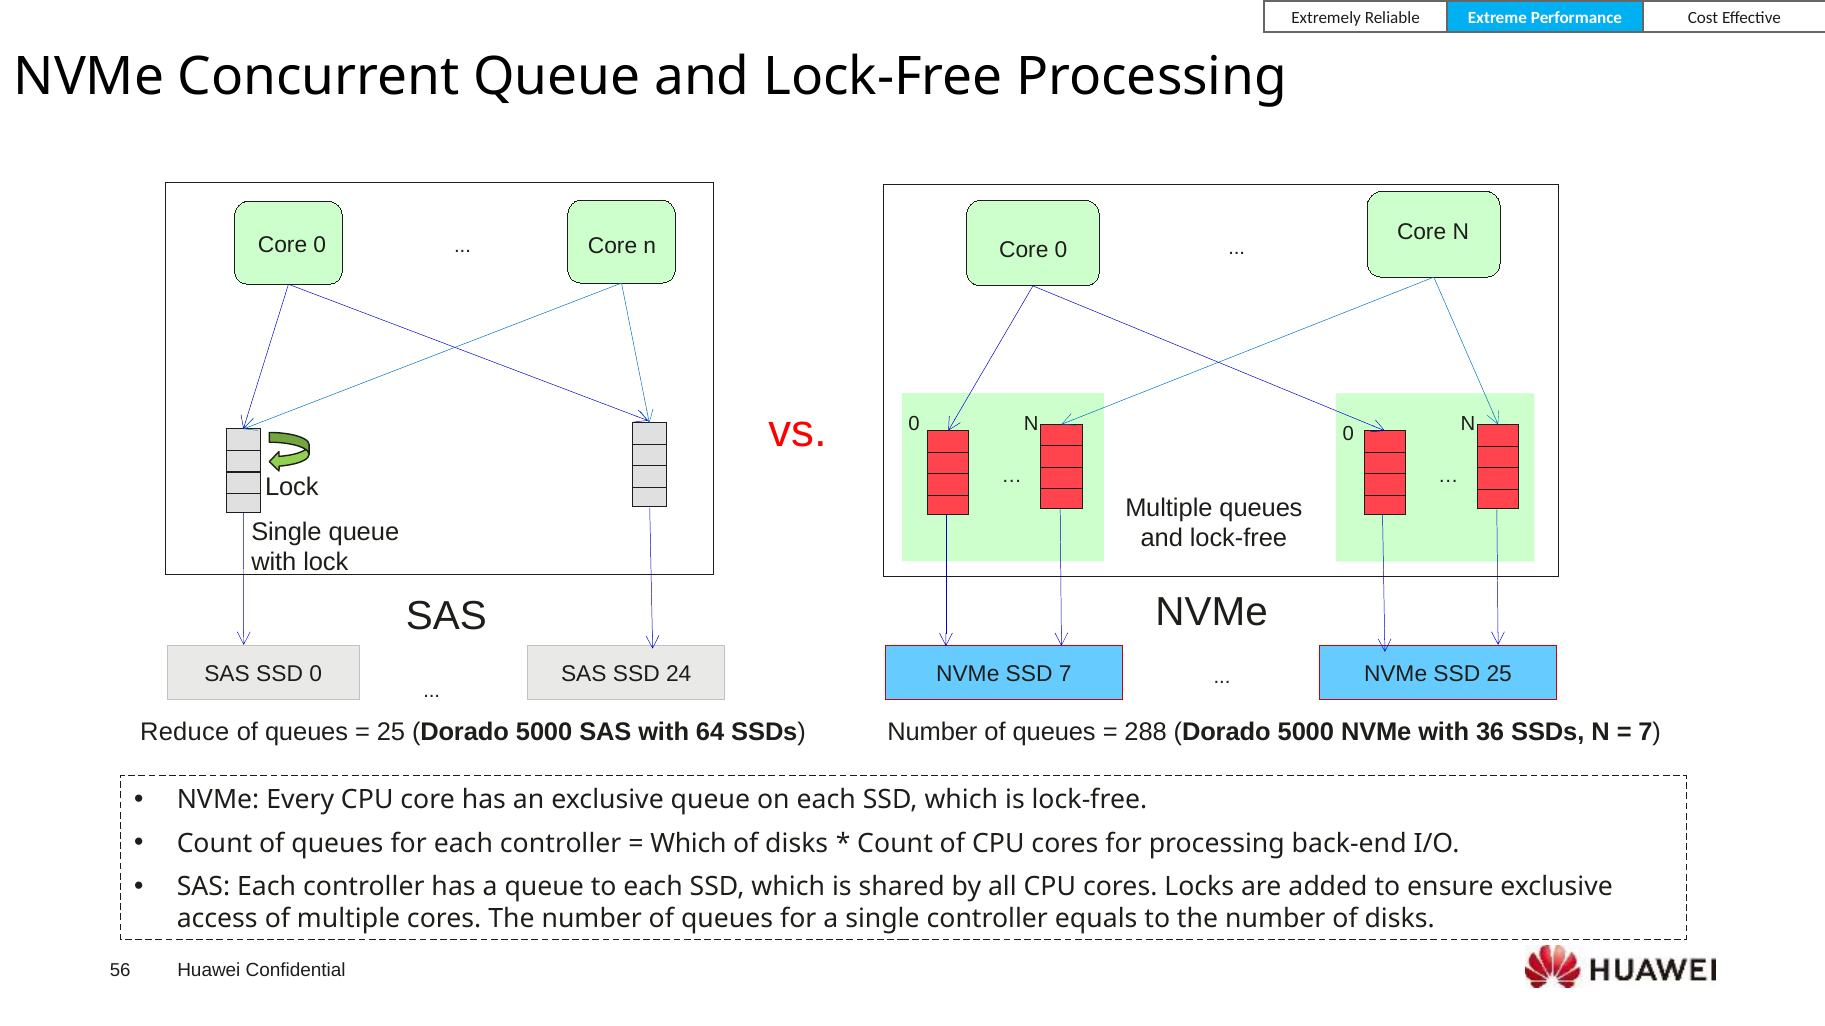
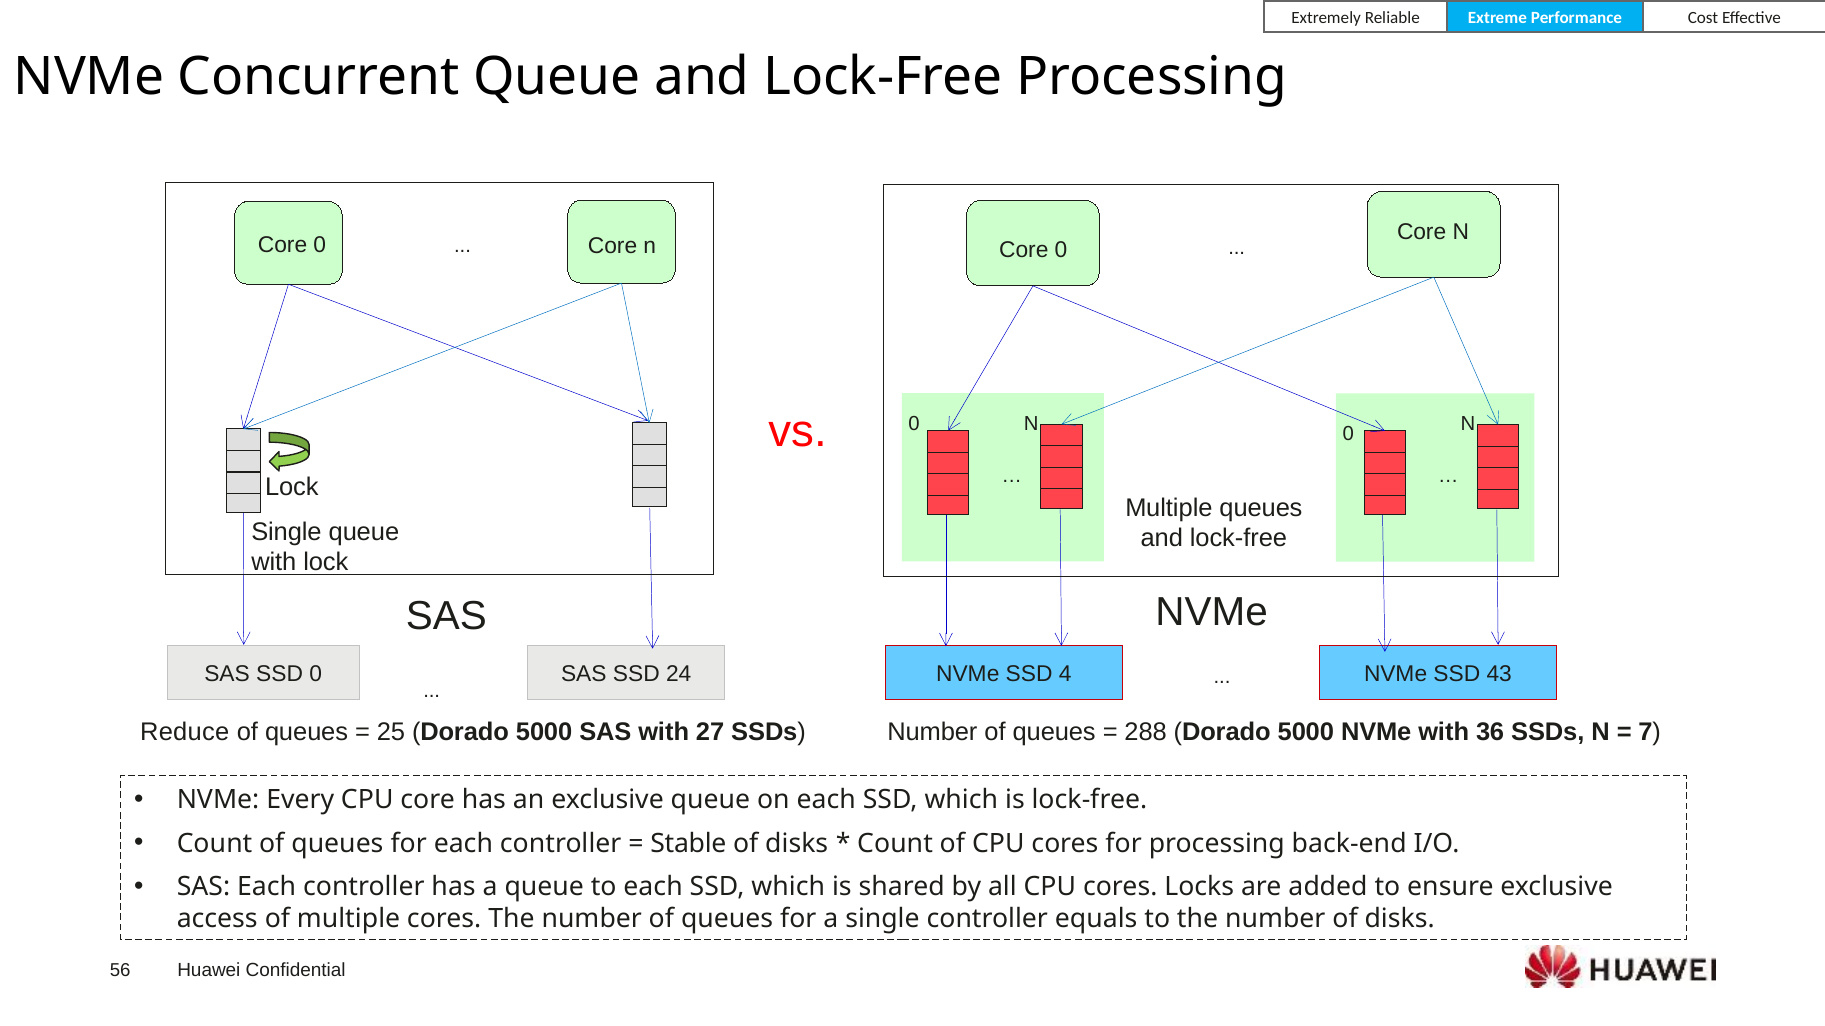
SSD 7: 7 -> 4 (1065, 674)
SSD 25: 25 -> 43 (1499, 674)
64: 64 -> 27 (710, 732)
Which: Which -> Stable (688, 844)
